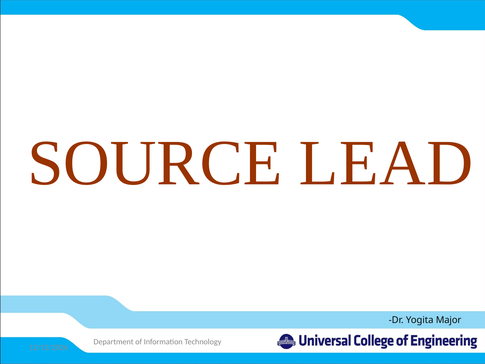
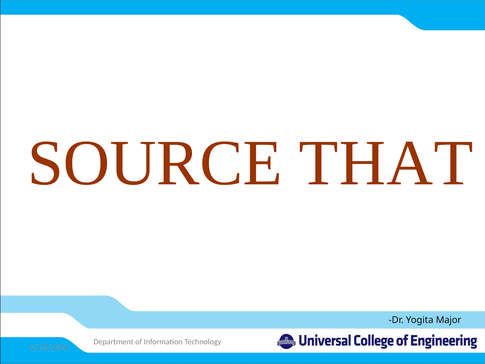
LEAD: LEAD -> THAT (386, 163)
